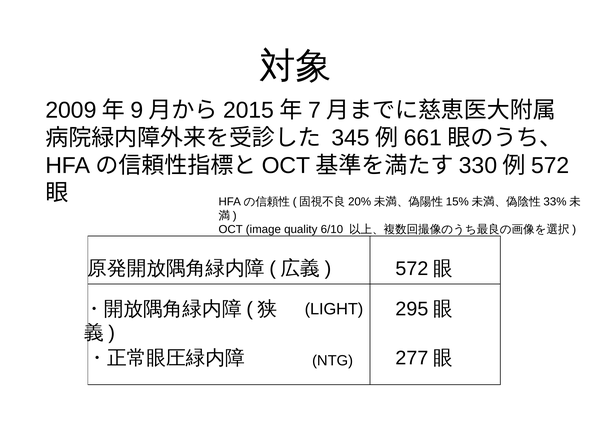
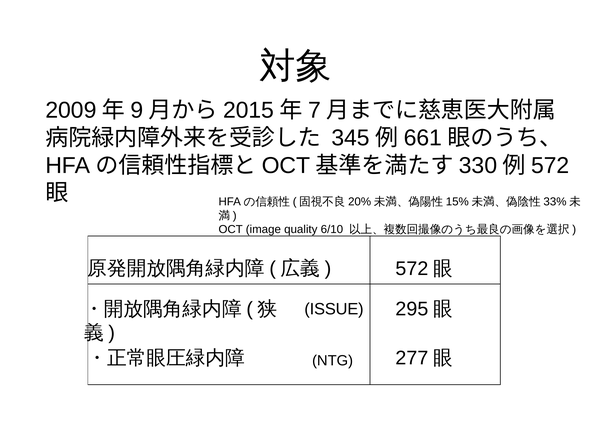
LIGHT: LIGHT -> ISSUE (334, 309)
